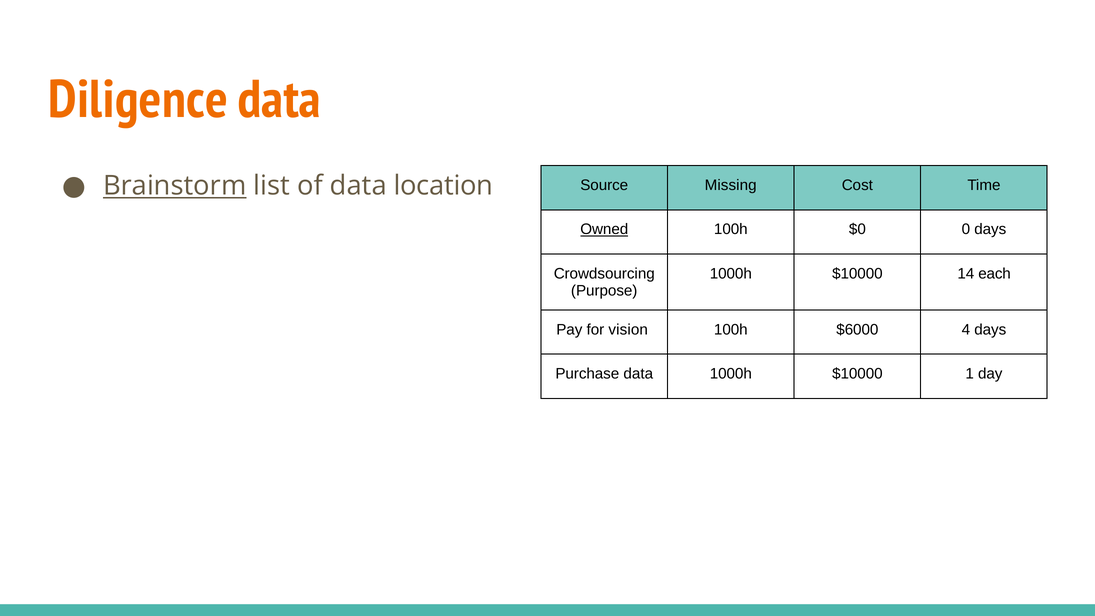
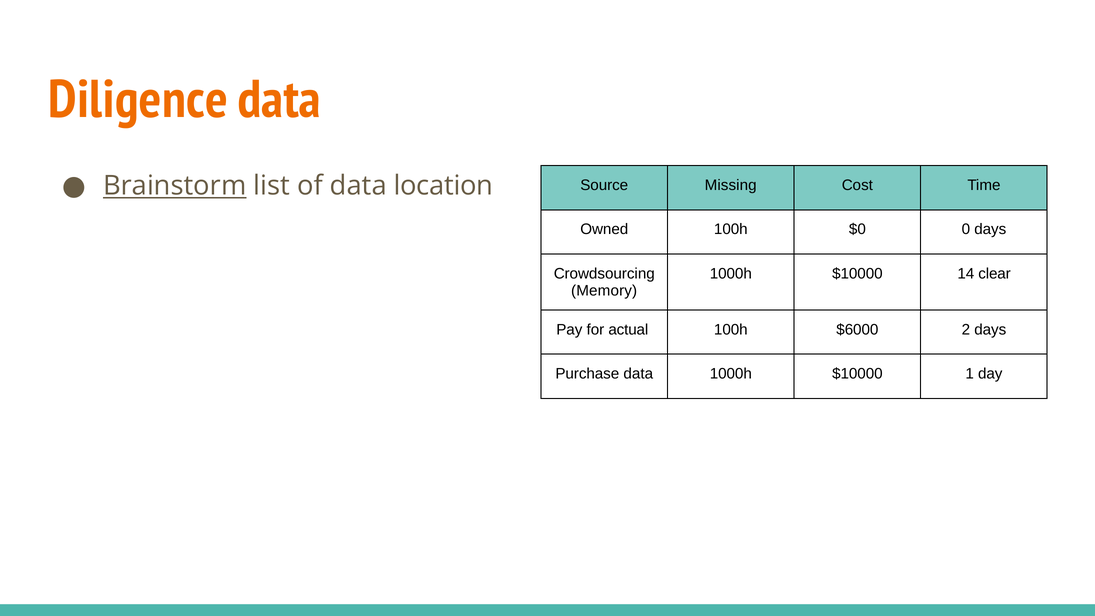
Owned underline: present -> none (604, 229)
each: each -> clear (995, 274)
Purpose: Purpose -> Memory (604, 291)
vision: vision -> actual (628, 330)
4: 4 -> 2 (966, 330)
